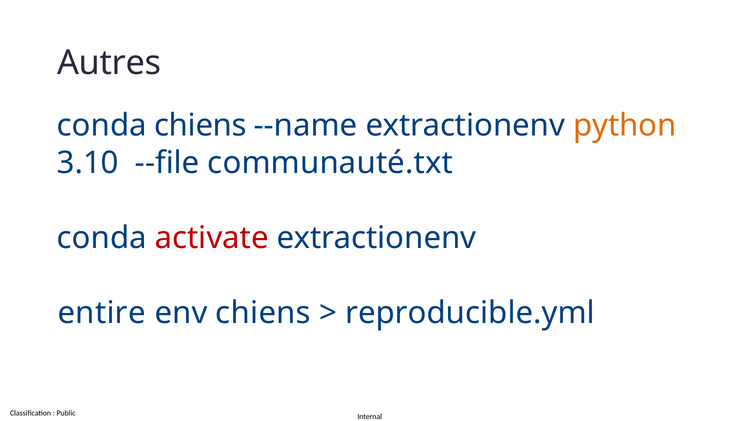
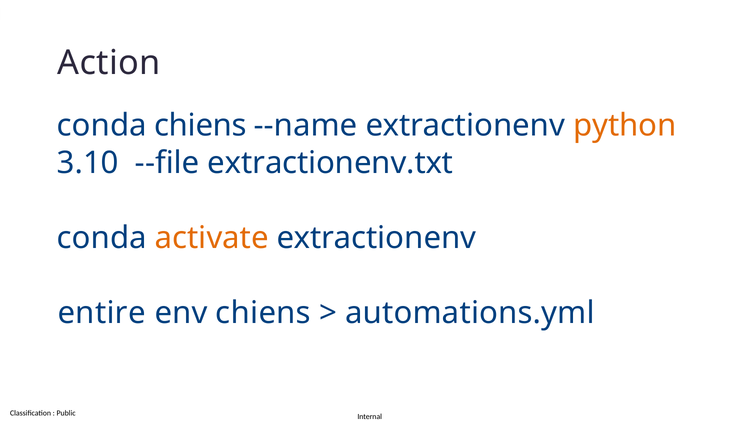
Autres: Autres -> Action (109, 63)
communauté.txt: communauté.txt -> extractionenv.txt (330, 163)
activate colour: red -> orange (212, 238)
reproducible.yml: reproducible.yml -> automations.yml (470, 313)
